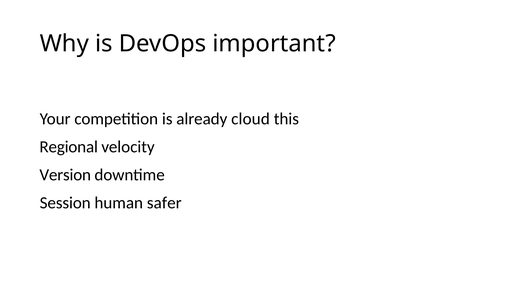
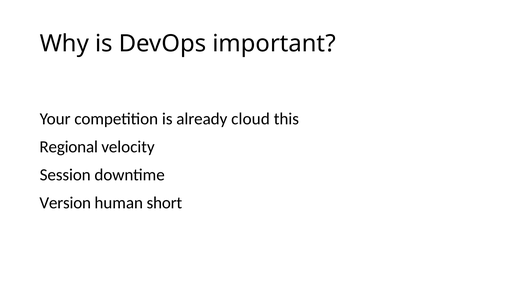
Version: Version -> Session (65, 175)
Session: Session -> Version (65, 203)
safer: safer -> short (164, 203)
